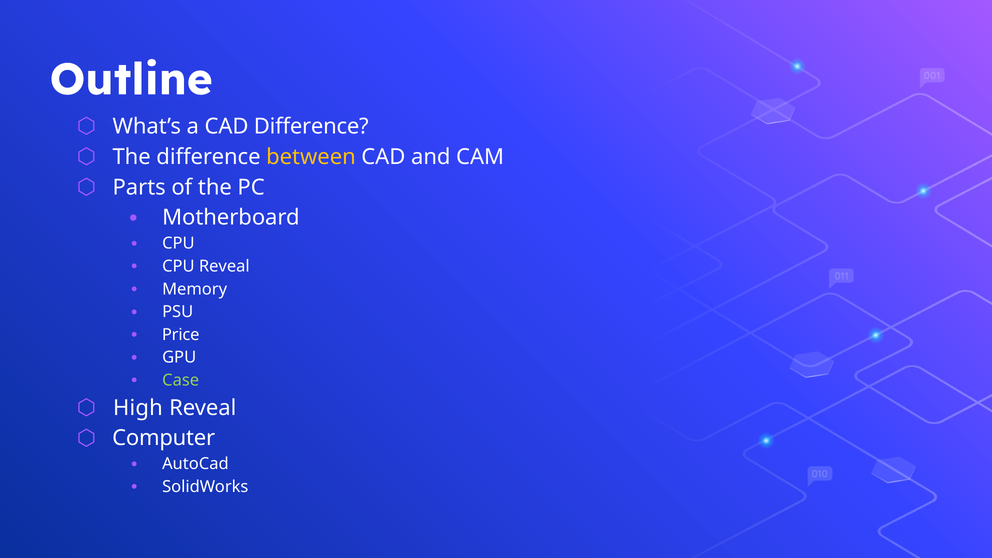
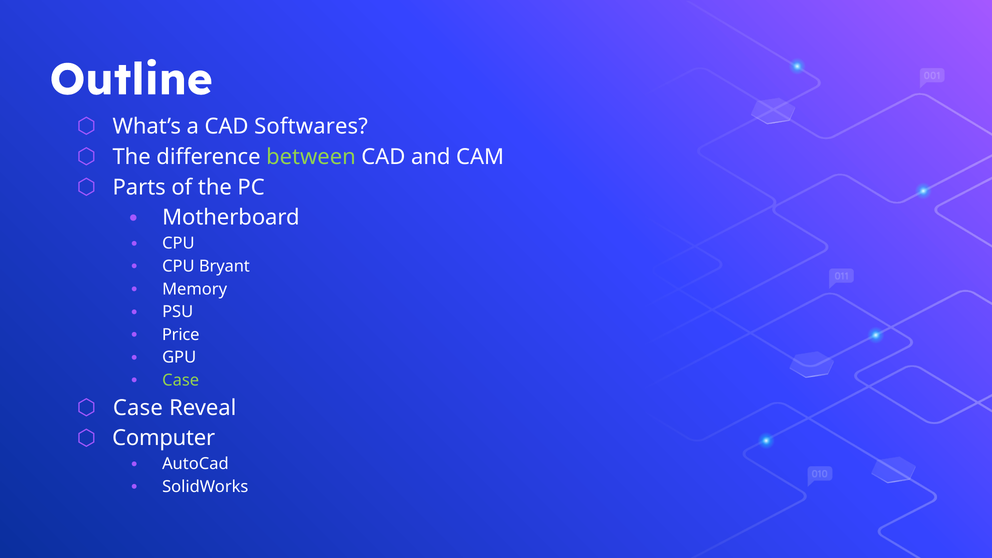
CAD Difference: Difference -> Softwares (311, 127)
between colour: yellow -> light green (311, 157)
CPU Reveal: Reveal -> Bryant (224, 266)
High: High -> Case (138, 408)
